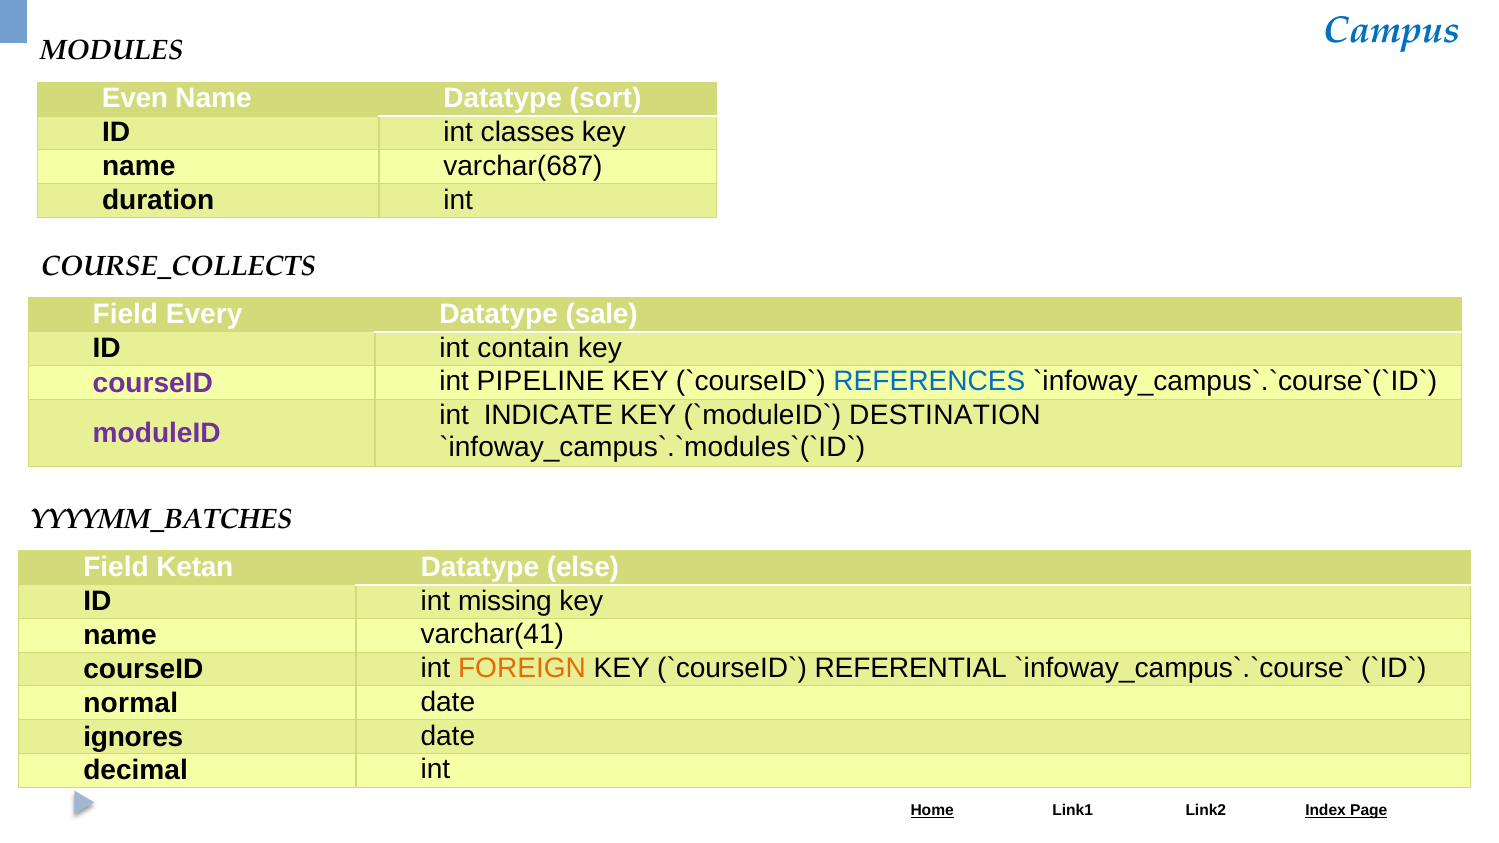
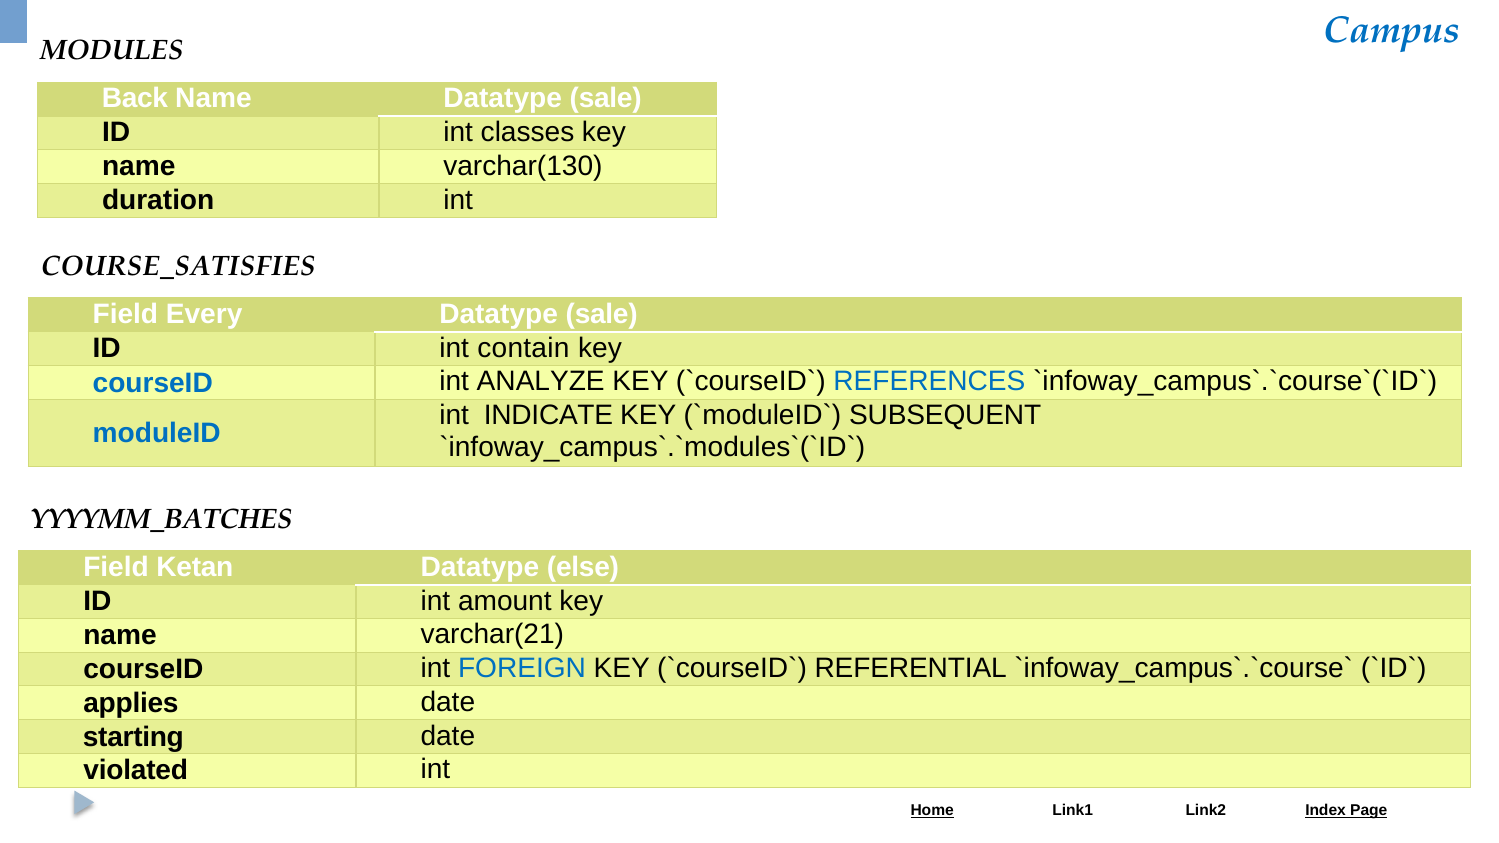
Even: Even -> Back (135, 99)
Name Datatype sort: sort -> sale (606, 99)
varchar(687: varchar(687 -> varchar(130 (523, 166)
COURSE_COLLECTS: COURSE_COLLECTS -> COURSE_SATISFIES (178, 266)
courseID colour: purple -> blue (153, 383)
PIPELINE: PIPELINE -> ANALYZE (541, 382)
DESTINATION: DESTINATION -> SUBSEQUENT (945, 415)
moduleID colour: purple -> blue (157, 433)
missing: missing -> amount (505, 601)
varchar(41: varchar(41 -> varchar(21 (492, 635)
FOREIGN colour: orange -> blue (522, 668)
normal: normal -> applies (131, 703)
ignores: ignores -> starting (133, 737)
decimal: decimal -> violated (136, 771)
